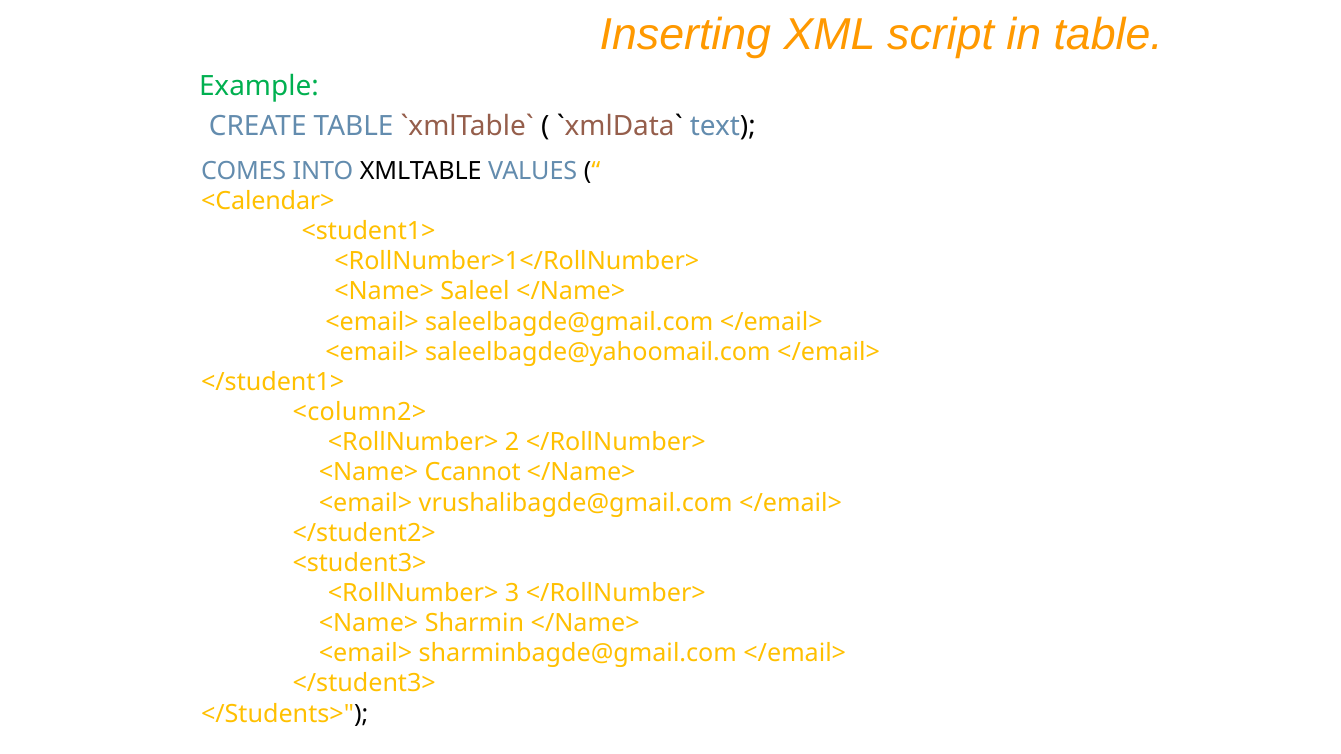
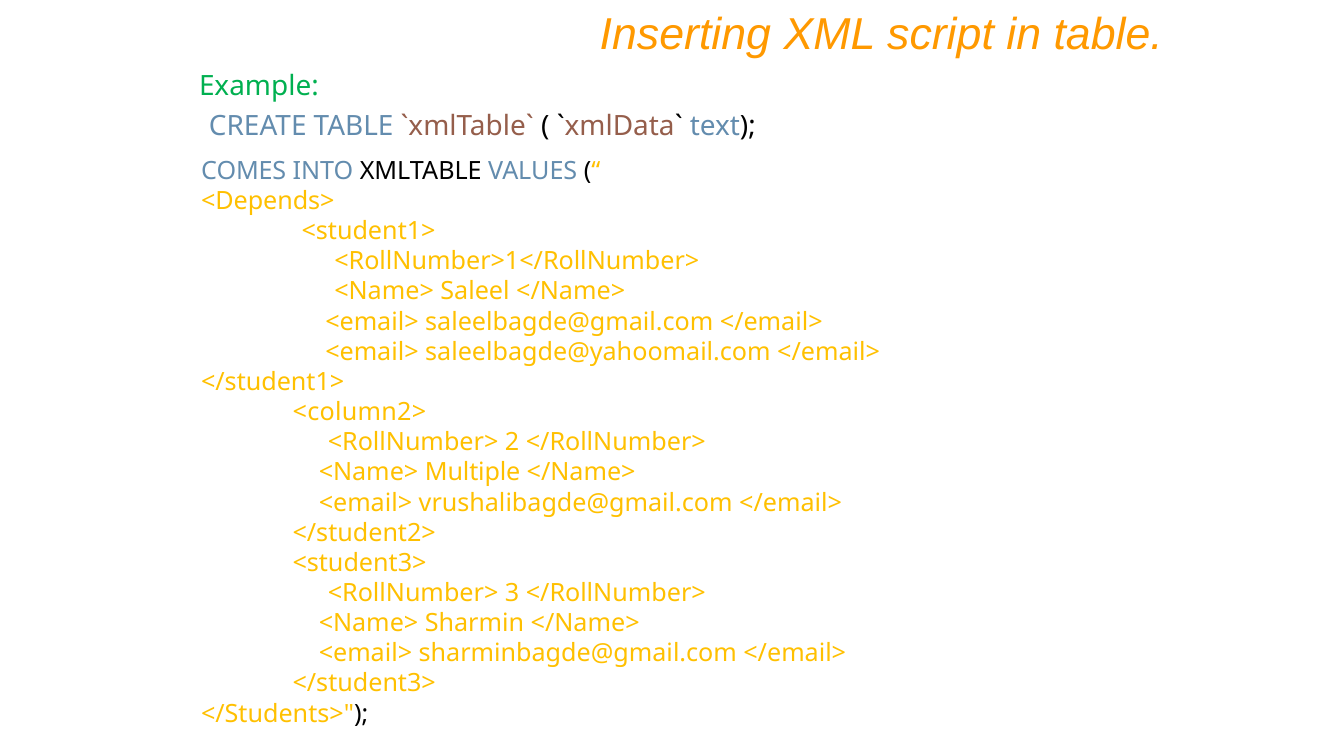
<Calendar>: <Calendar> -> <Depends> (268, 201)
Ccannot: Ccannot -> Multiple (473, 473)
